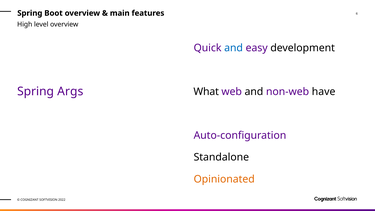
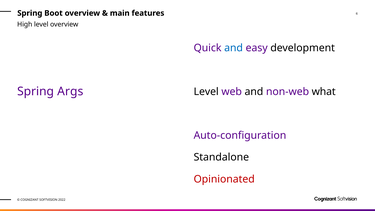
What: What -> Level (206, 92)
have: have -> what (324, 92)
Opinionated colour: orange -> red (224, 179)
